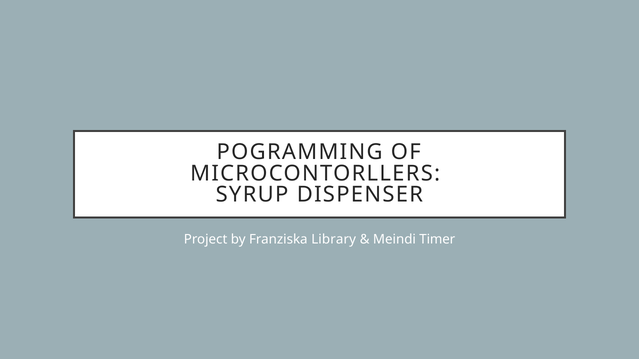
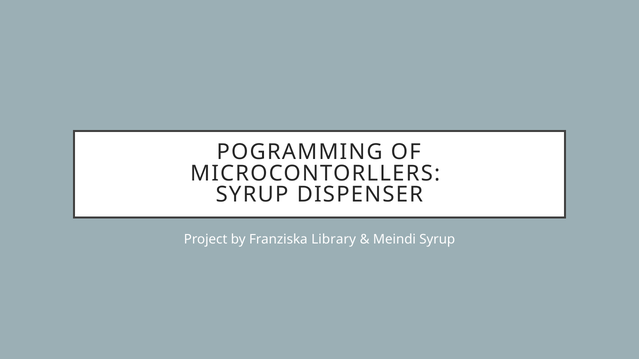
Meindi Timer: Timer -> Syrup (437, 239)
